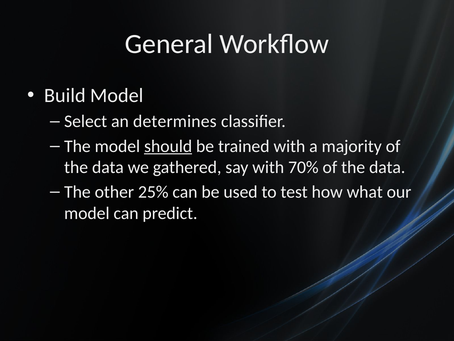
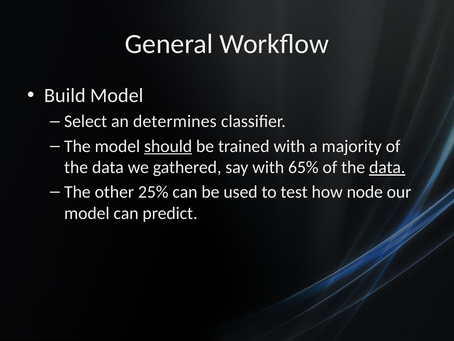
70%: 70% -> 65% (303, 167)
data underline: none -> present (387, 167)
what: what -> node (365, 192)
